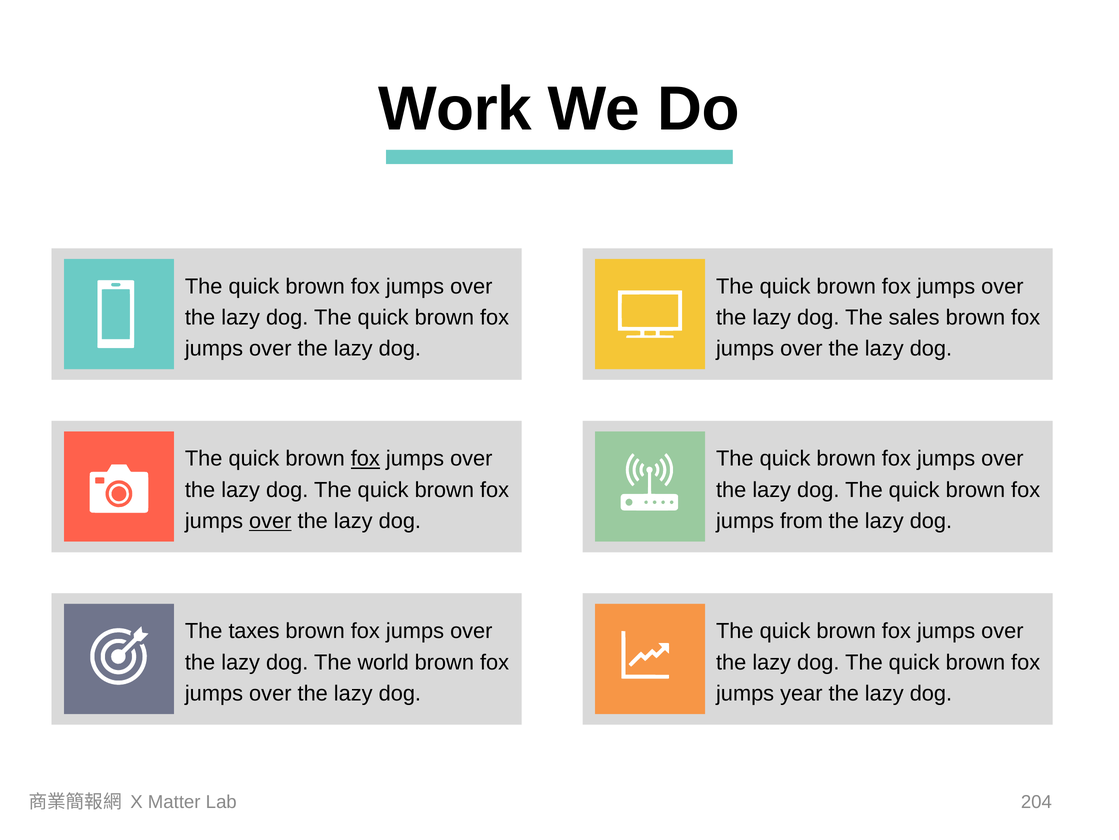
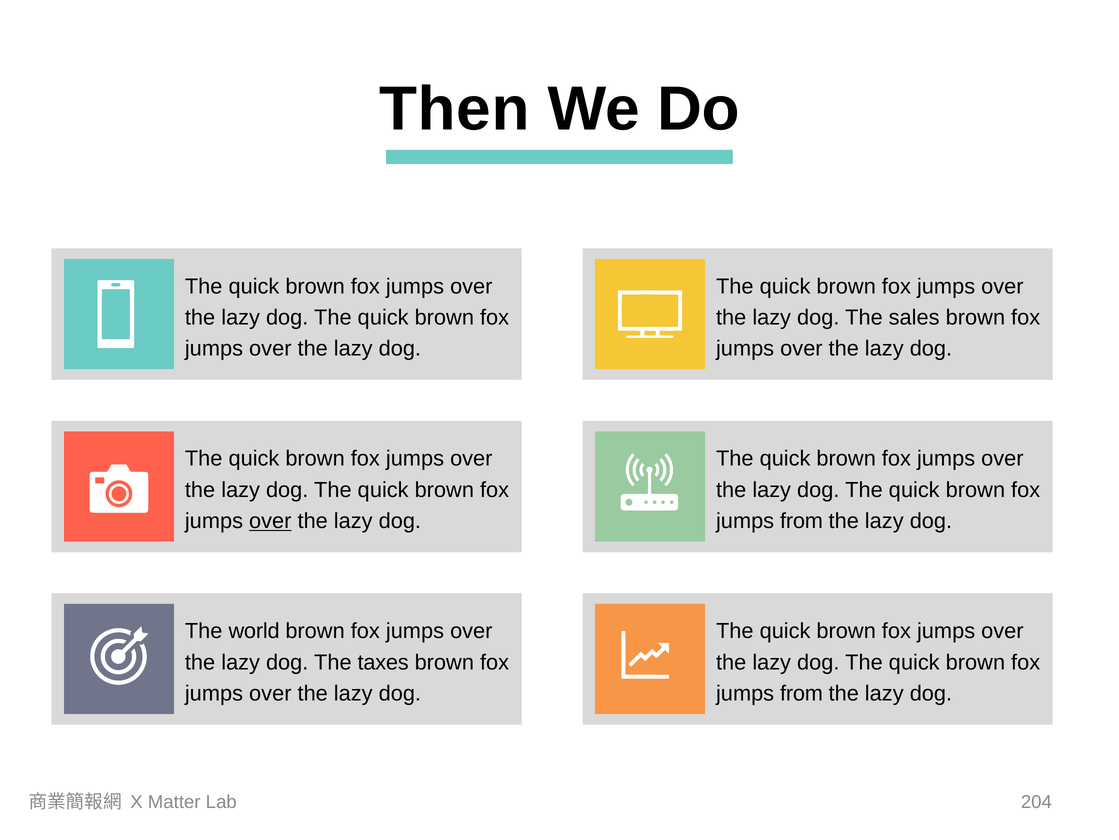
Work: Work -> Then (454, 109)
fox underline: present -> none (365, 458)
taxes: taxes -> world (254, 631)
world: world -> taxes (383, 662)
year: year -> from (801, 693)
